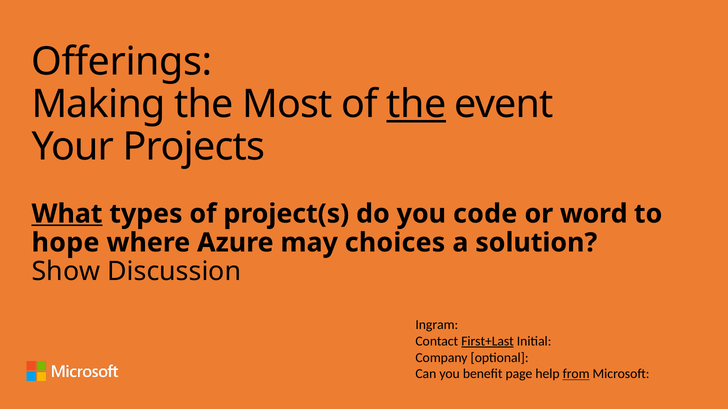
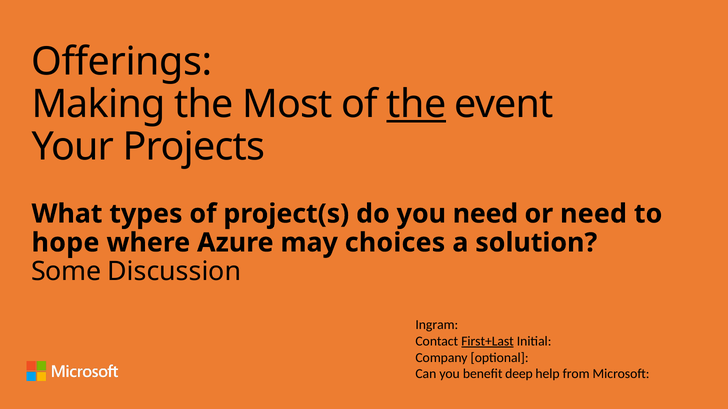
What underline: present -> none (67, 214)
you code: code -> need (485, 214)
or word: word -> need (594, 214)
Show: Show -> Some (66, 272)
page: page -> deep (519, 374)
from underline: present -> none (576, 374)
